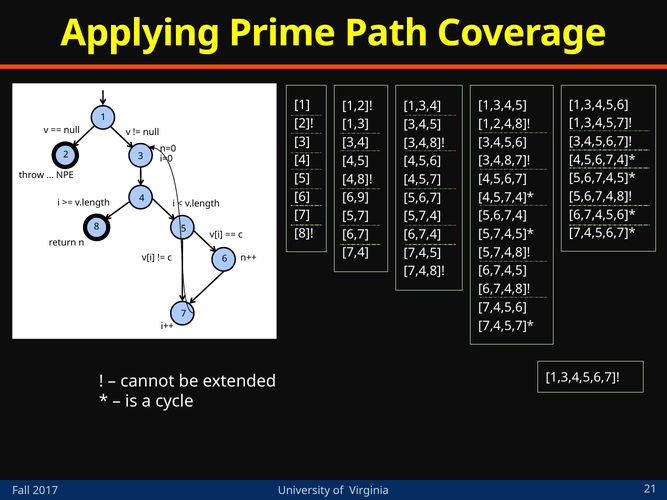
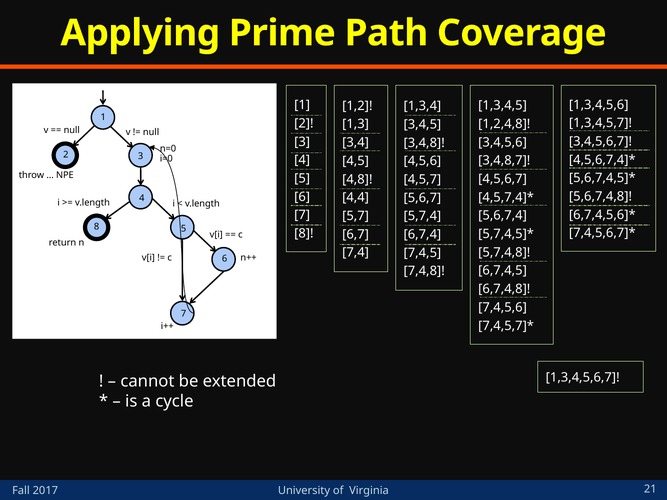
6,9: 6,9 -> 4,4 (356, 198)
